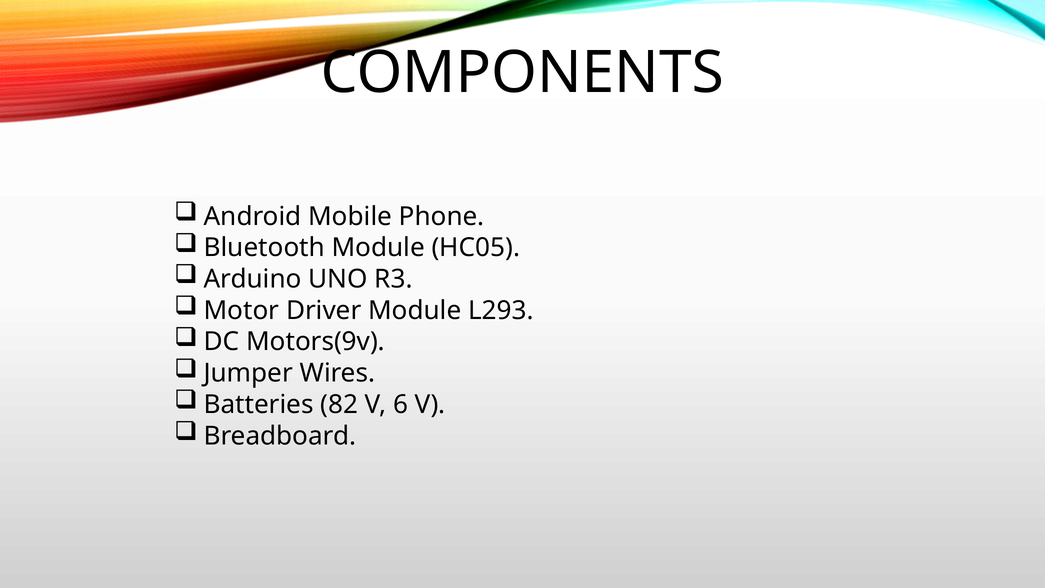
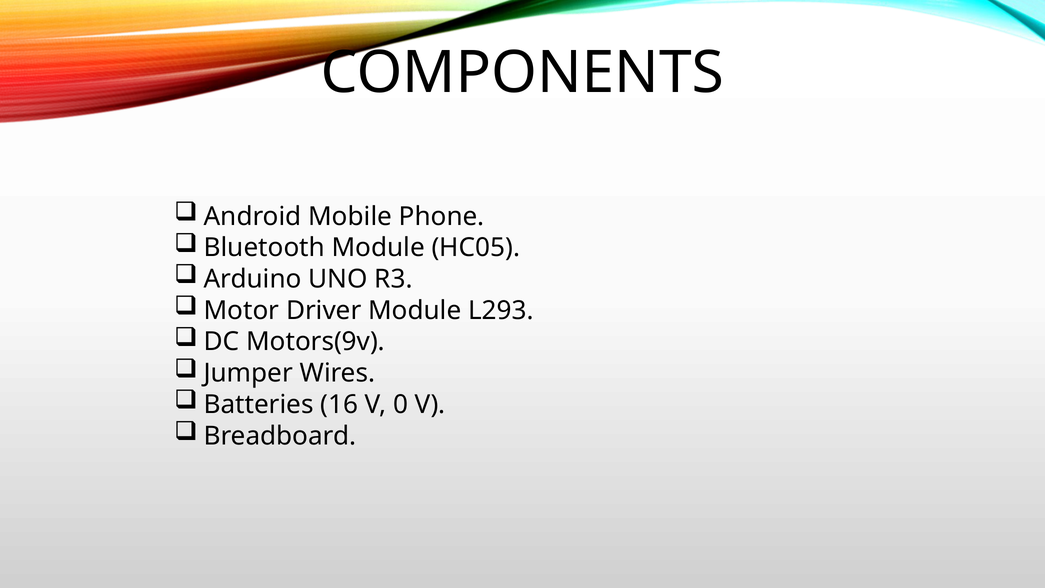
82: 82 -> 16 (339, 404)
6: 6 -> 0 (401, 404)
